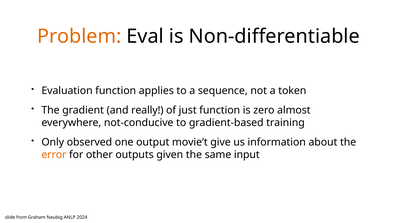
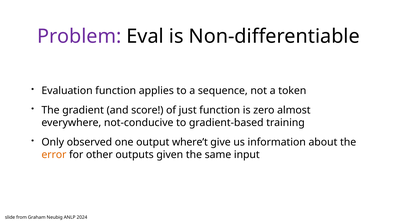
Problem colour: orange -> purple (79, 36)
really: really -> score (147, 110)
movie’t: movie’t -> where’t (190, 142)
